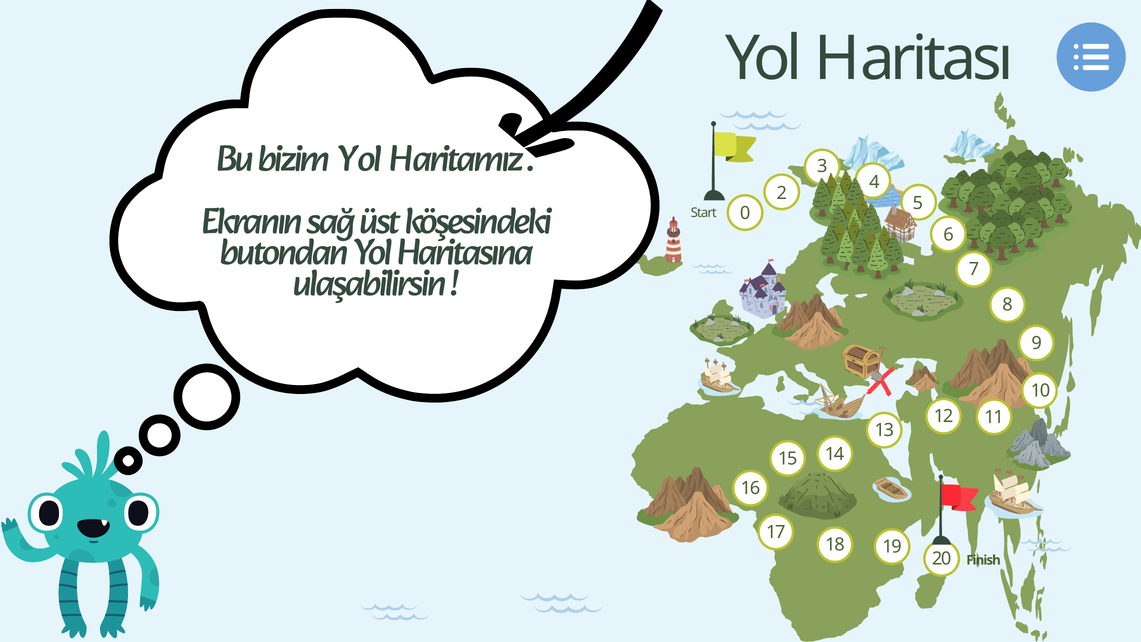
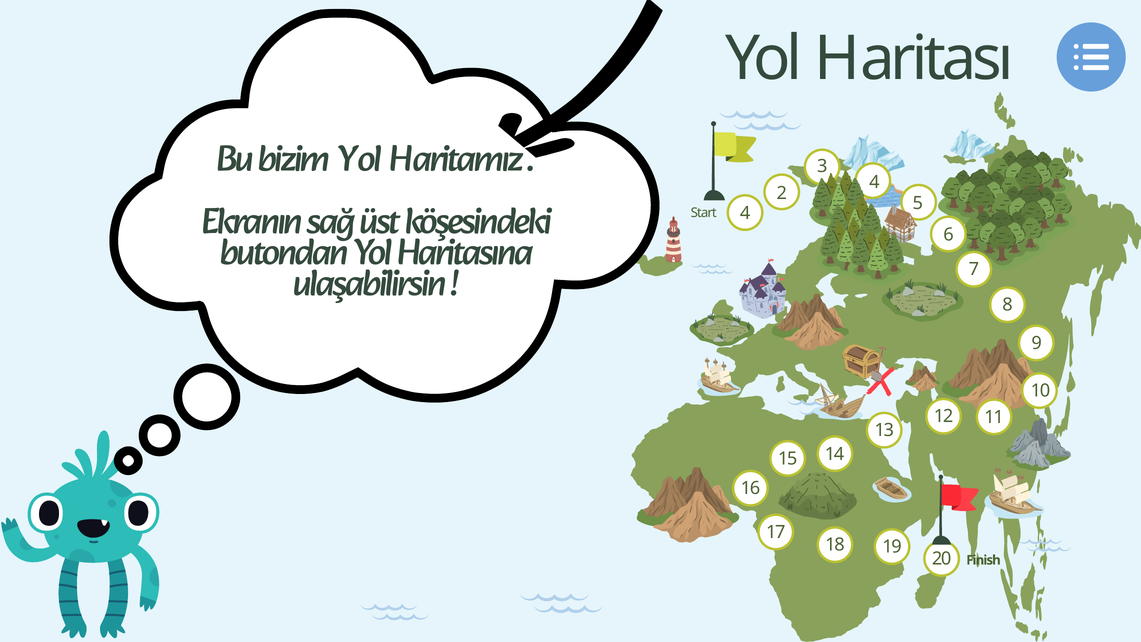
Start 0: 0 -> 4 (745, 213)
